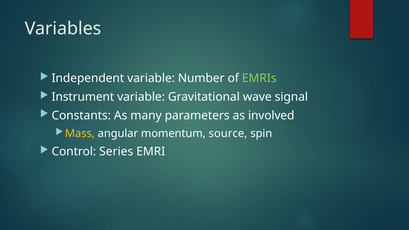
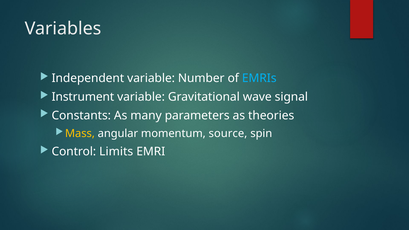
EMRIs colour: light green -> light blue (259, 78)
involved: involved -> theories (271, 115)
Series: Series -> Limits (116, 152)
